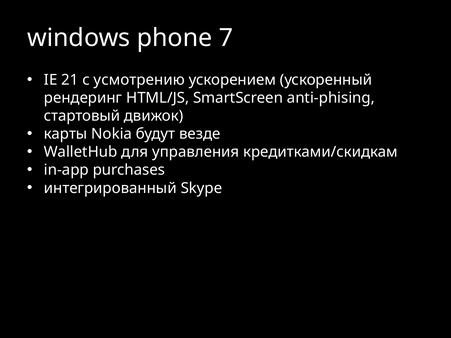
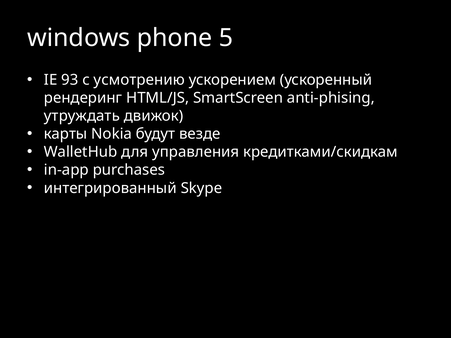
7: 7 -> 5 (226, 38)
21: 21 -> 93 (70, 80)
стартовый: стартовый -> утруждать (82, 116)
